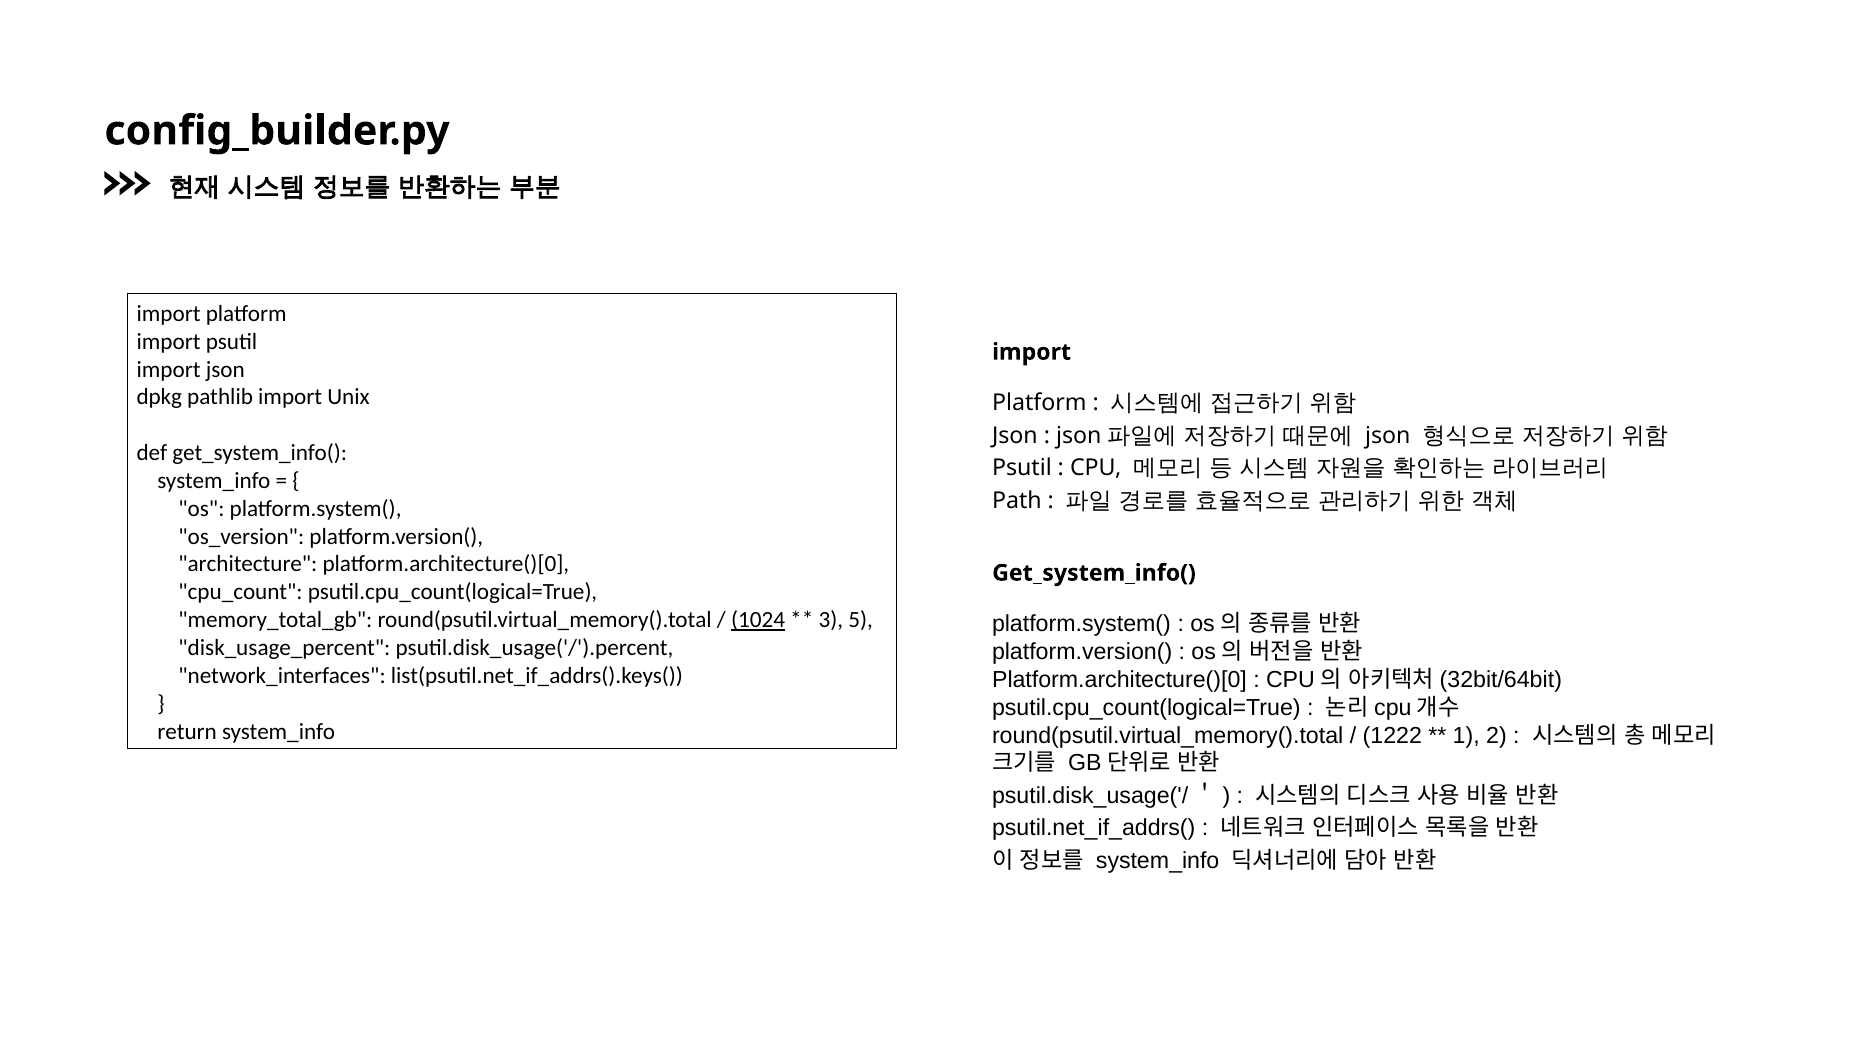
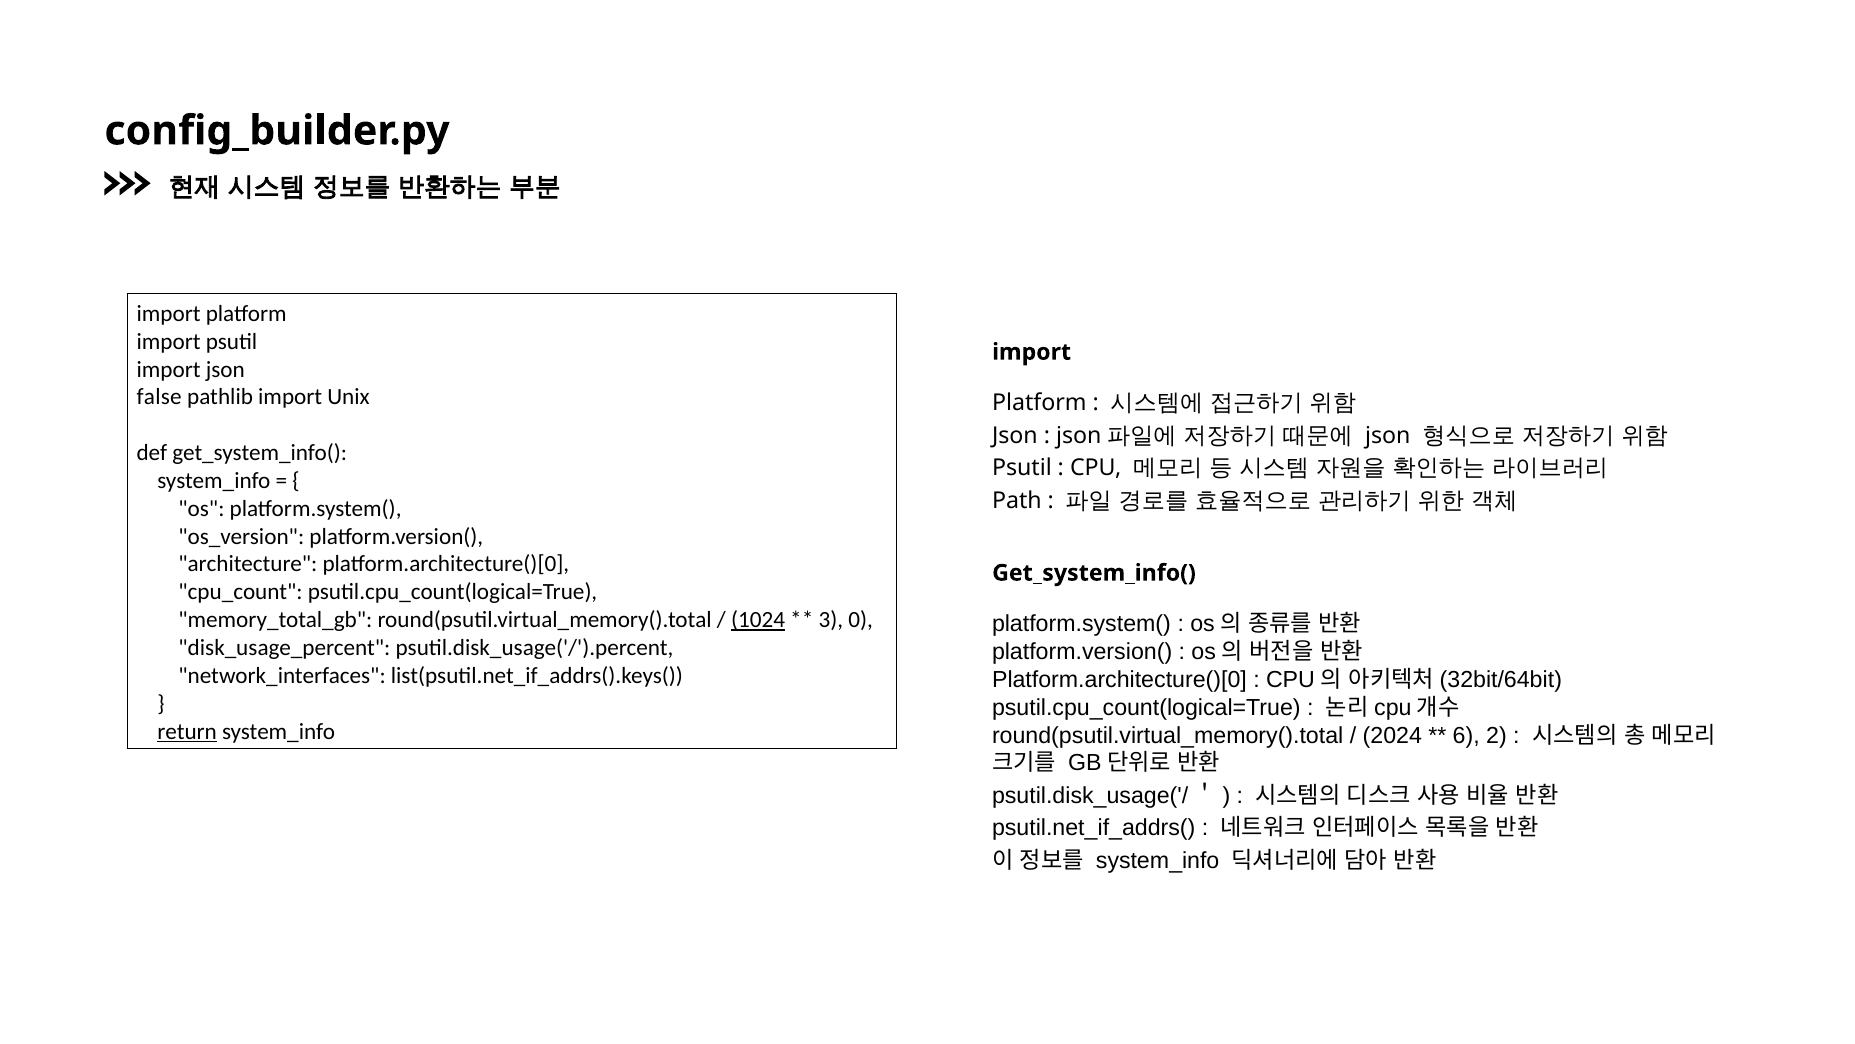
dpkg: dpkg -> false (159, 397)
5: 5 -> 0 (861, 620)
return underline: none -> present (187, 731)
1222: 1222 -> 2024 (1392, 735)
1: 1 -> 6 (1466, 735)
